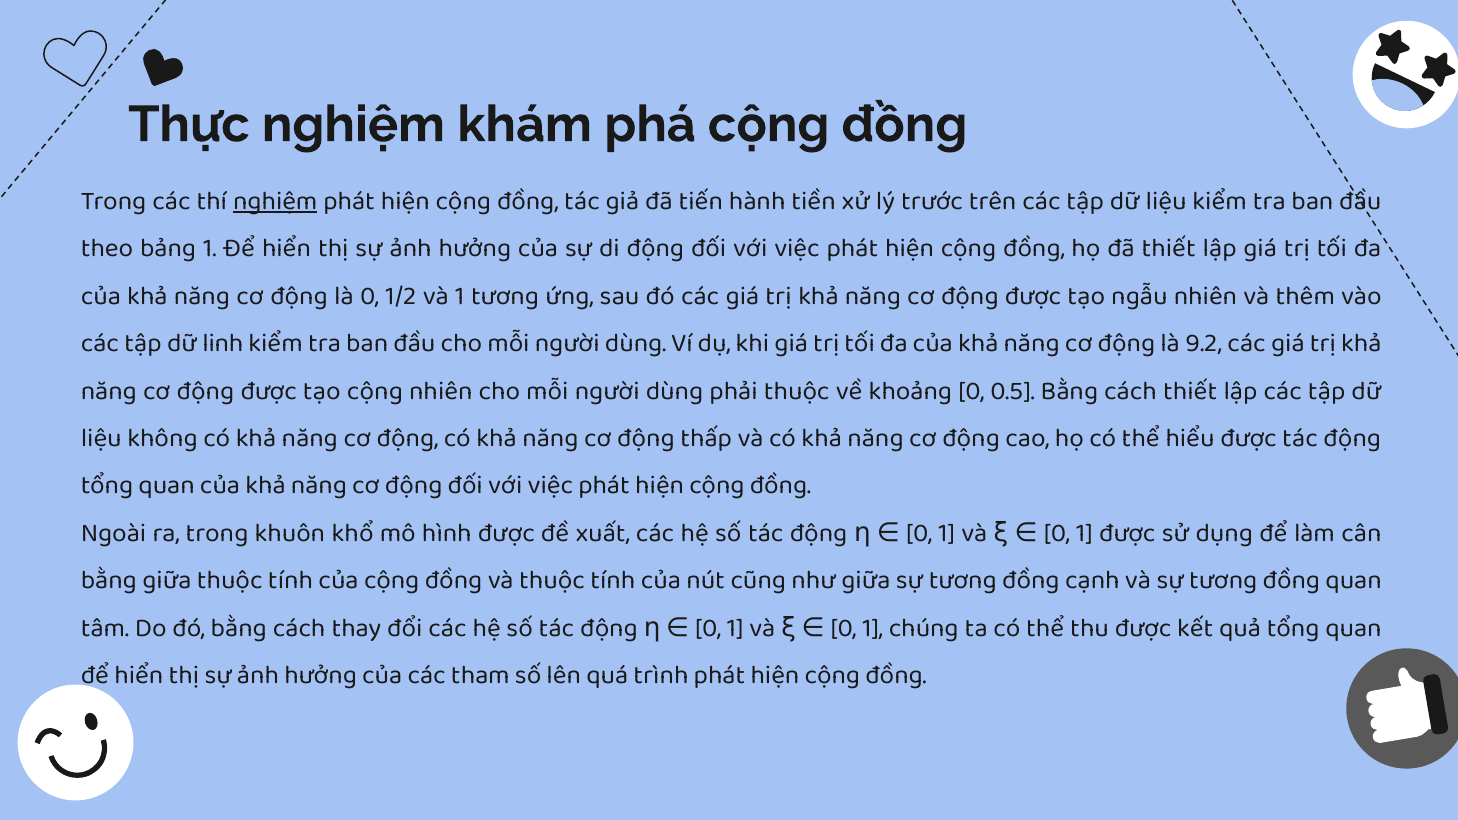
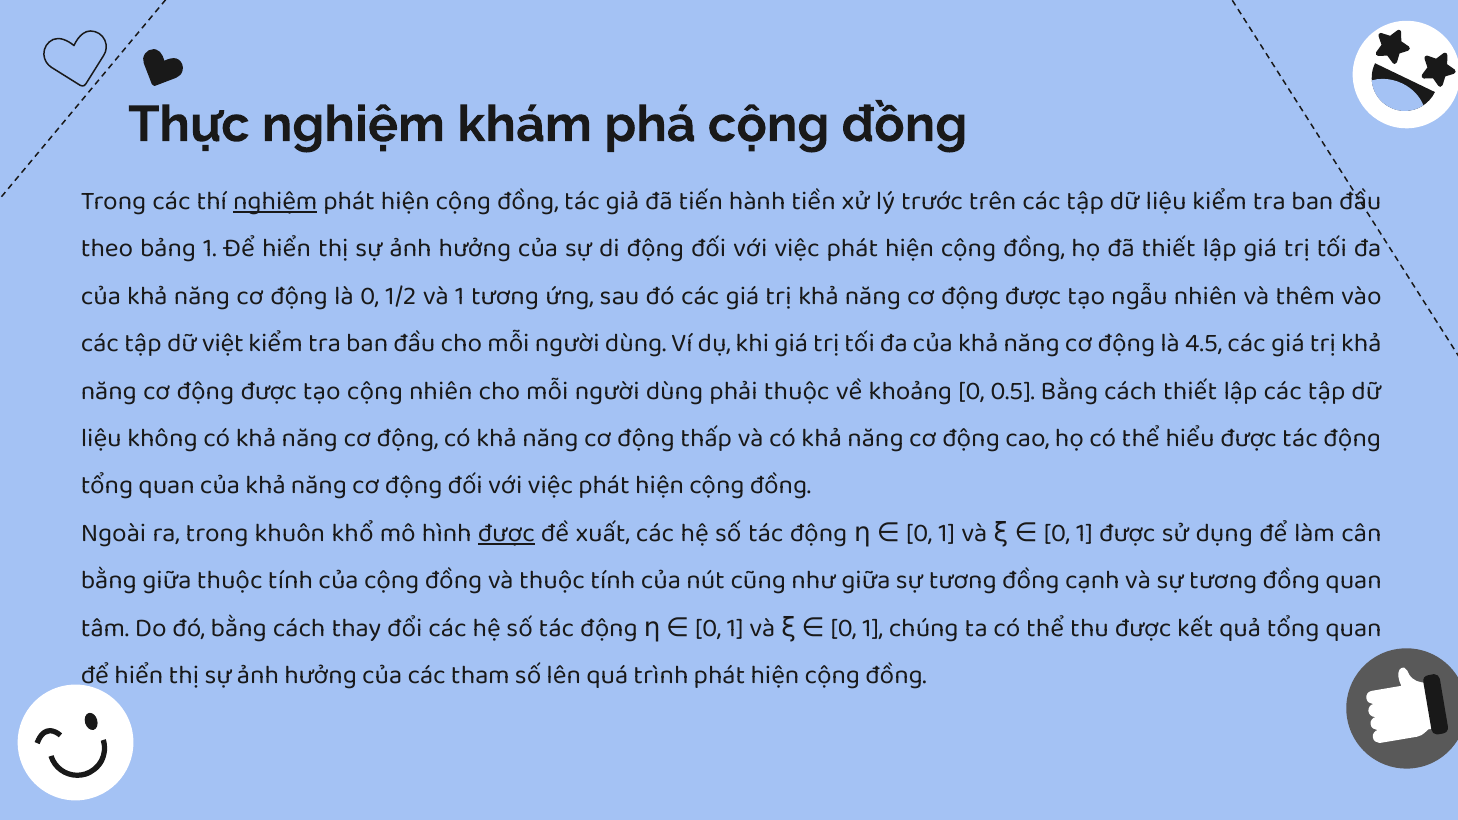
linh: linh -> việt (223, 343)
9.2: 9.2 -> 4.5 (1204, 343)
được underline: none -> present (506, 533)
